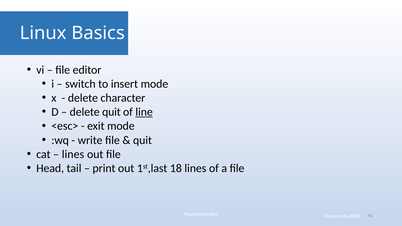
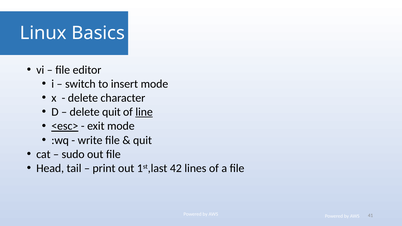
<esc> underline: none -> present (65, 126)
lines: lines -> sudo (73, 154)
18: 18 -> 42 (176, 168)
